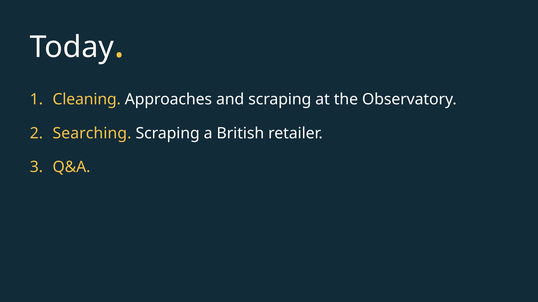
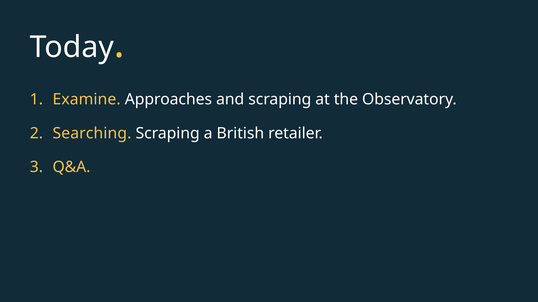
Cleaning: Cleaning -> Examine (87, 100)
